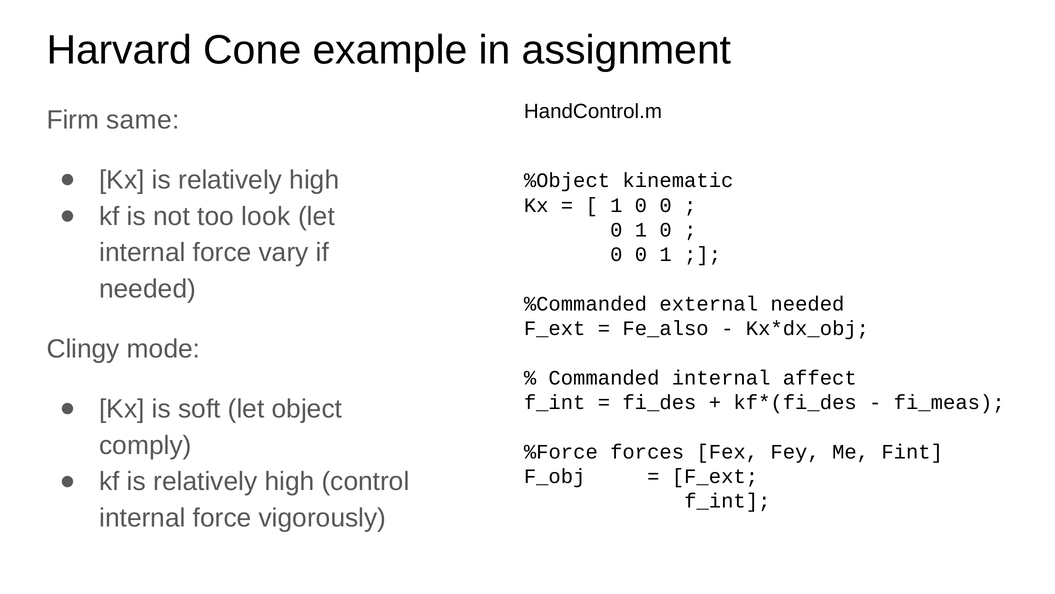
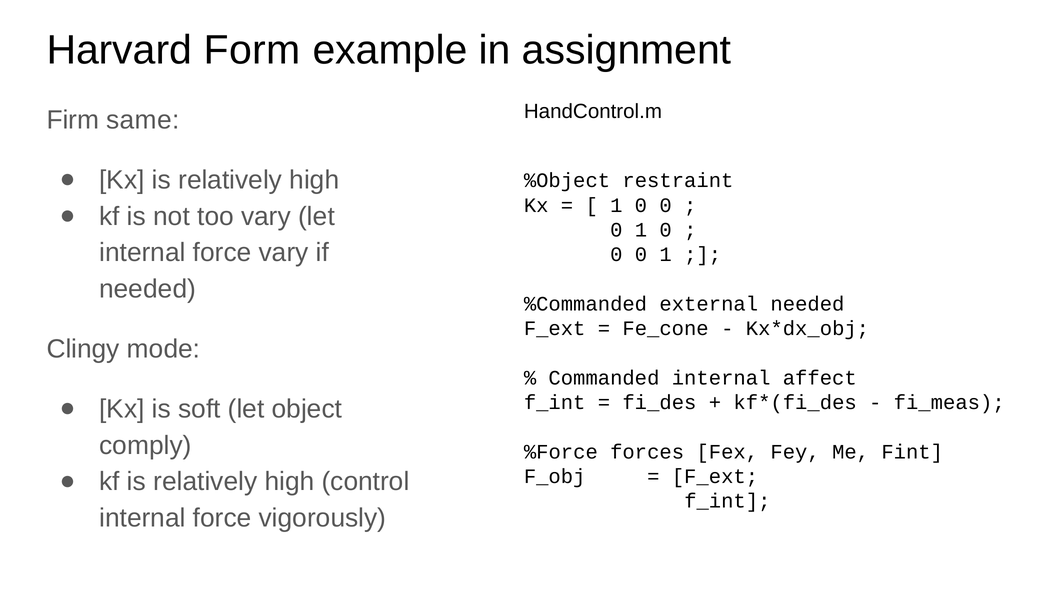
Cone: Cone -> Form (252, 50)
kinematic: kinematic -> restraint (678, 180)
too look: look -> vary (266, 216)
Fe_also: Fe_also -> Fe_cone (666, 328)
